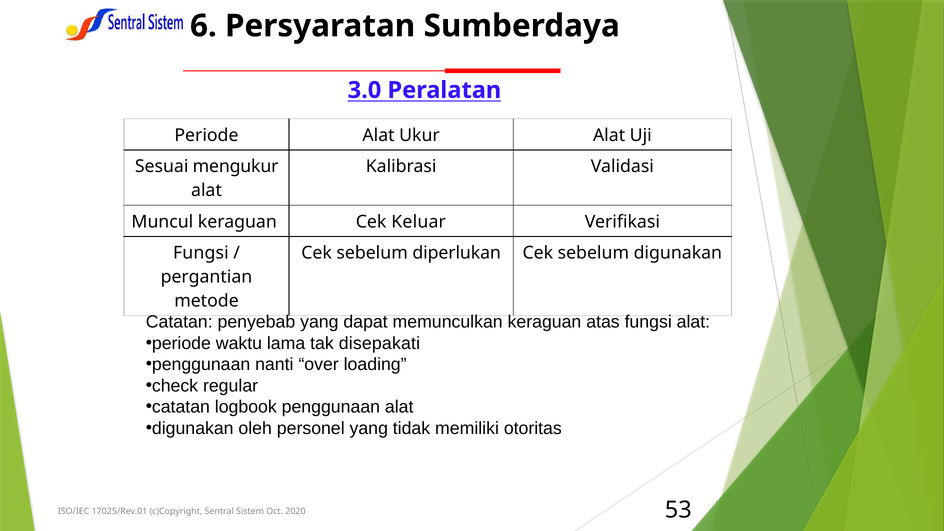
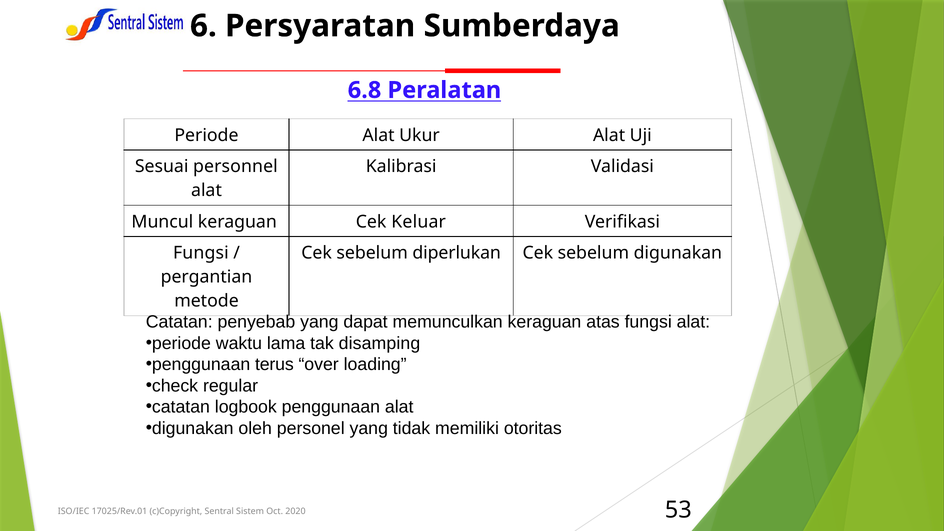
3.0: 3.0 -> 6.8 (365, 90)
mengukur: mengukur -> personnel (235, 167)
disepakati: disepakati -> disamping (379, 343)
nanti: nanti -> terus (274, 365)
